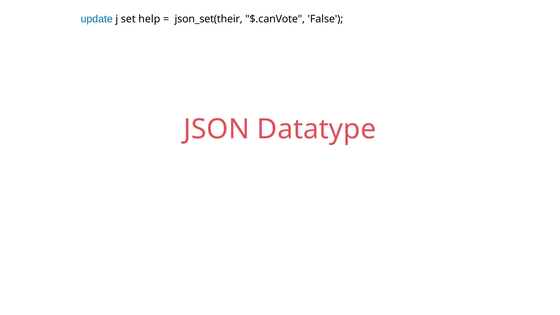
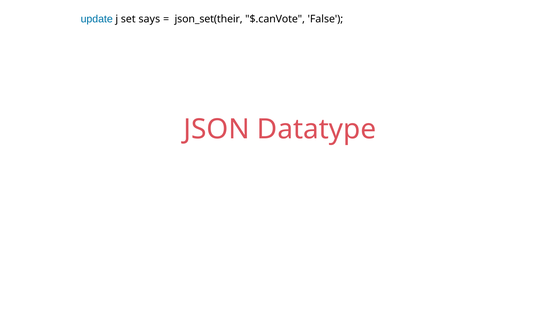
help: help -> says (149, 19)
